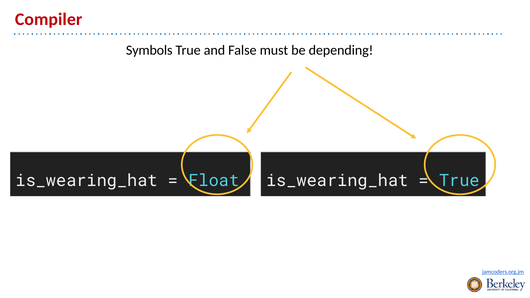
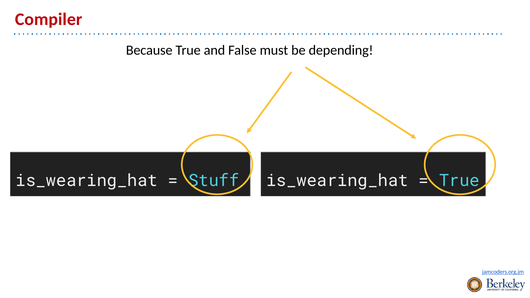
Symbols: Symbols -> Because (149, 50)
Float: Float -> Stuff (214, 181)
